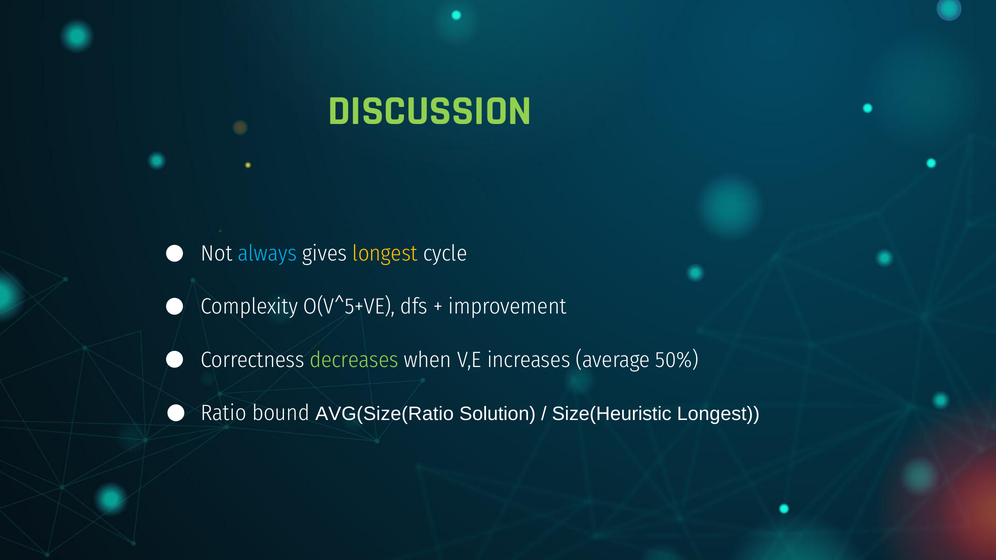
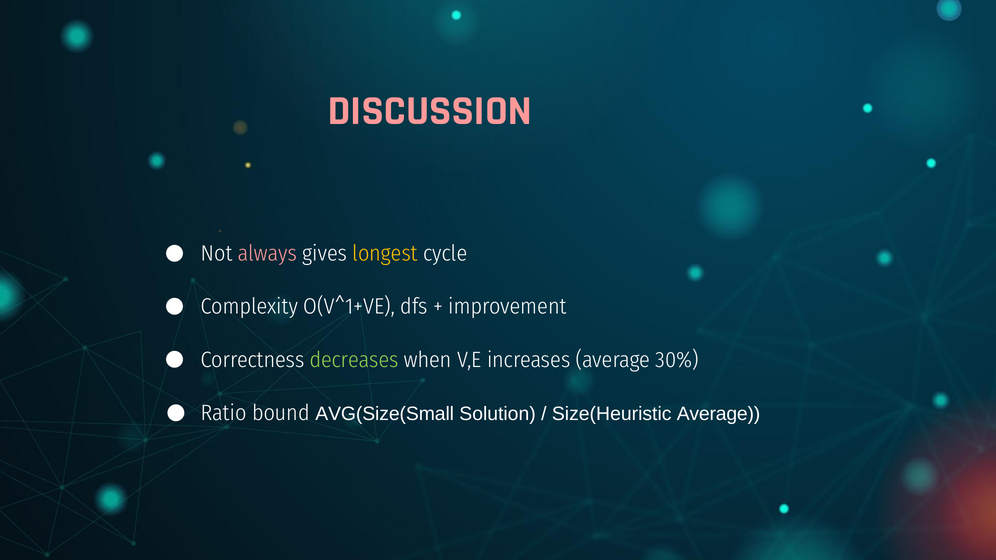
DISCUSSION colour: light green -> pink (430, 110)
always colour: light blue -> pink (267, 254)
O(V^5+VE: O(V^5+VE -> O(V^1+VE (349, 307)
50%: 50% -> 30% (677, 360)
AVG(Size(Ratio: AVG(Size(Ratio -> AVG(Size(Small (385, 414)
Size(Heuristic Longest: Longest -> Average (719, 414)
